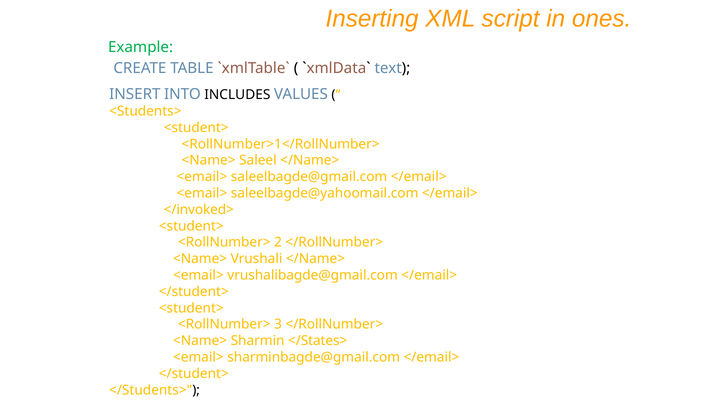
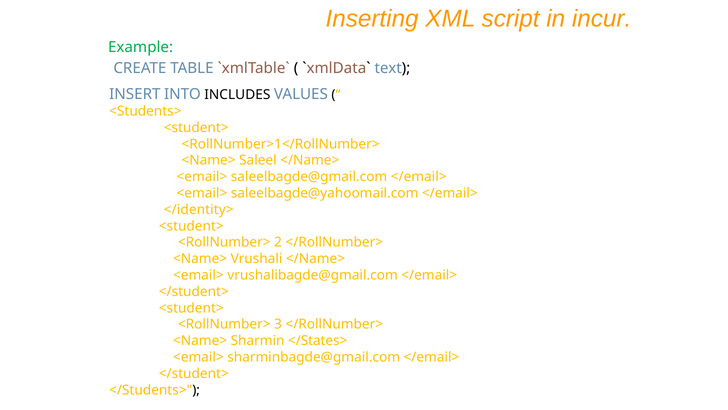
ones: ones -> incur (602, 19)
</invoked>: </invoked> -> </identity> (199, 209)
